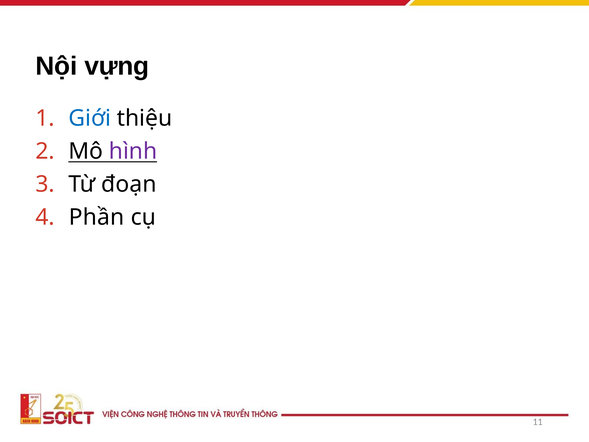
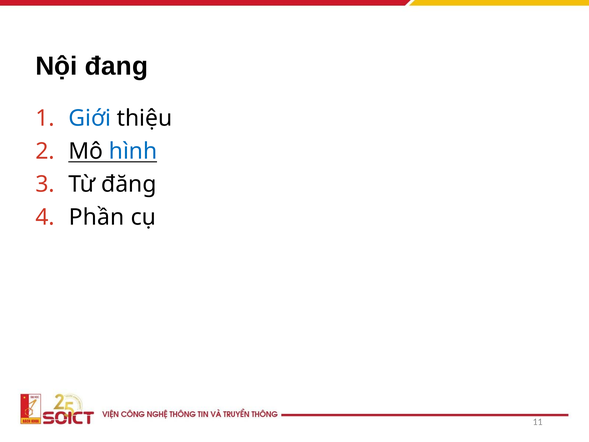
vựng: vựng -> đang (117, 66)
hình colour: purple -> blue (133, 151)
đoạn: đoạn -> đăng (129, 184)
